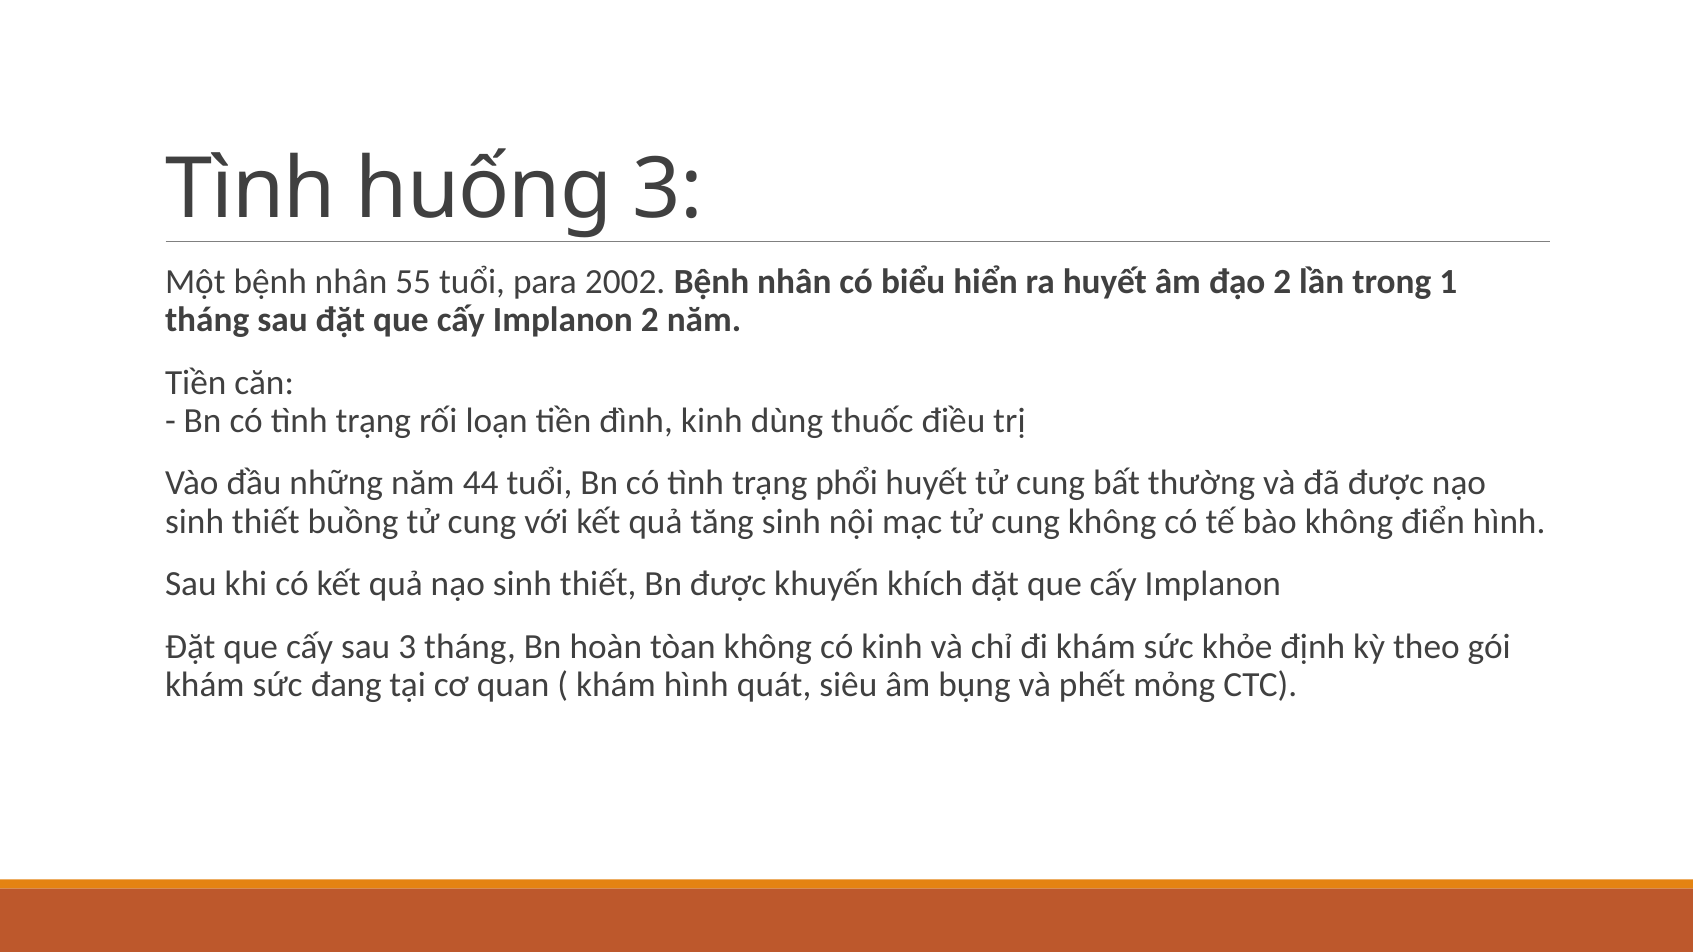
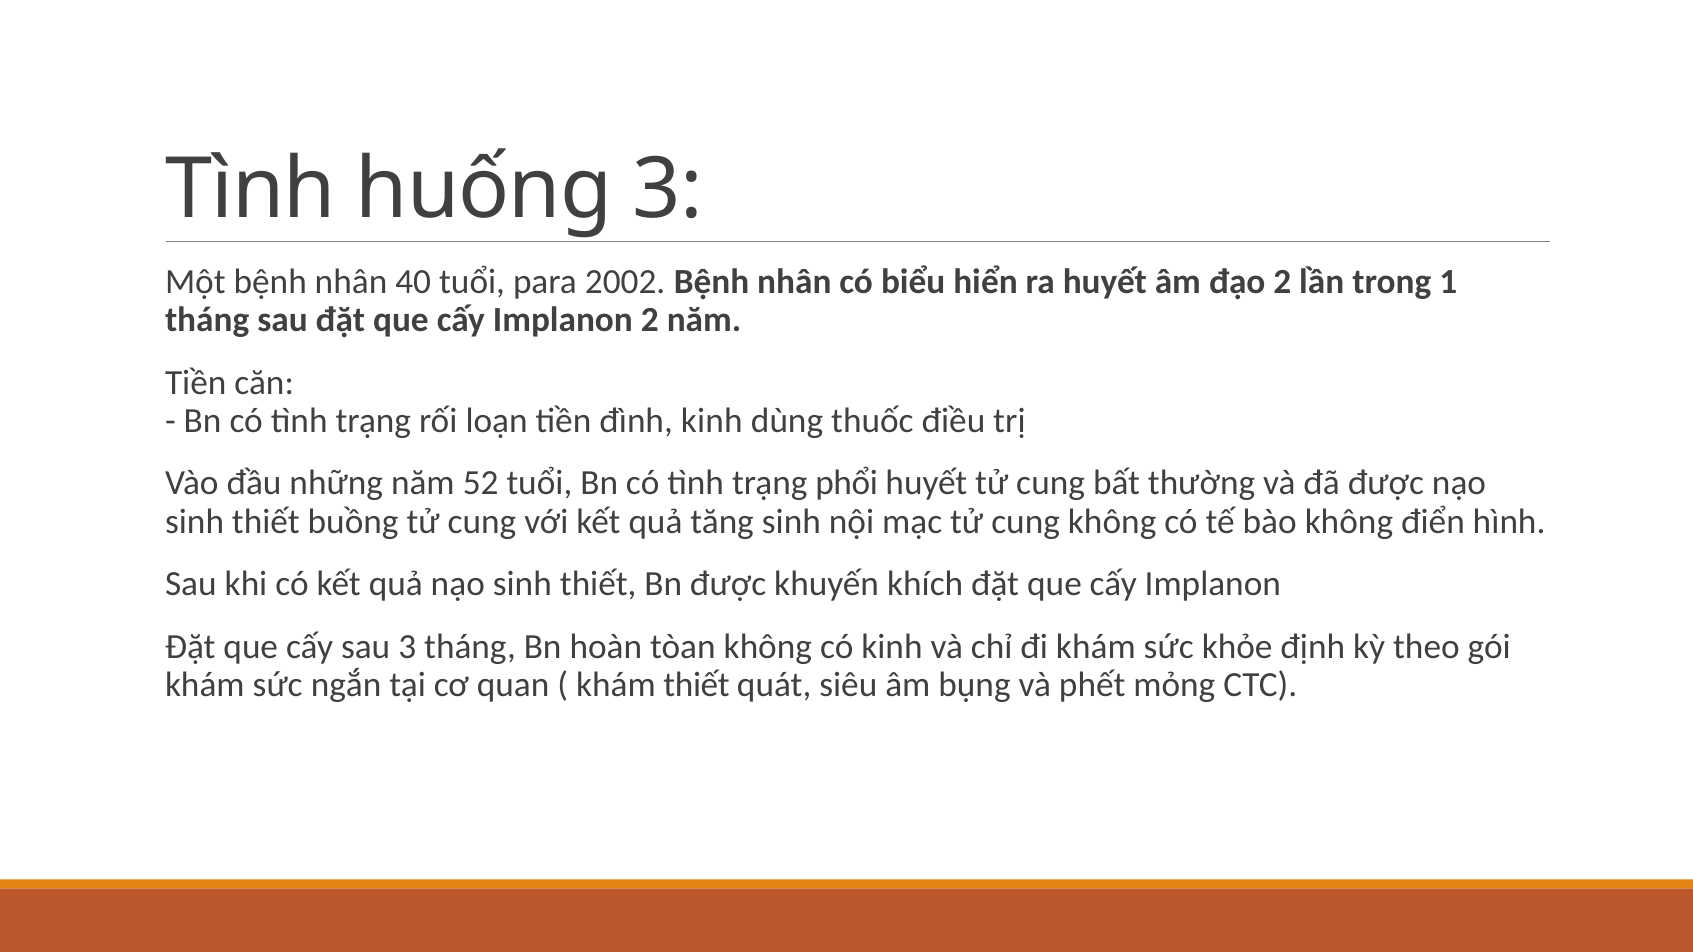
55: 55 -> 40 (413, 282)
44: 44 -> 52 (481, 484)
đang: đang -> ngắn (346, 685)
khám hình: hình -> thiết (697, 685)
